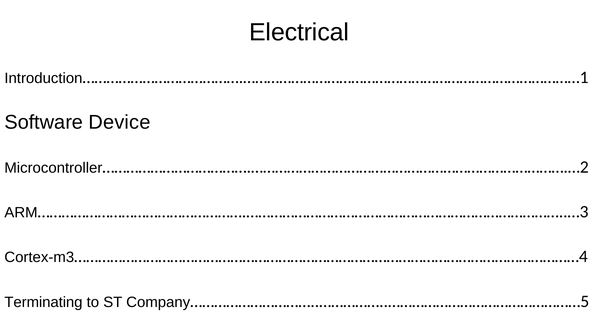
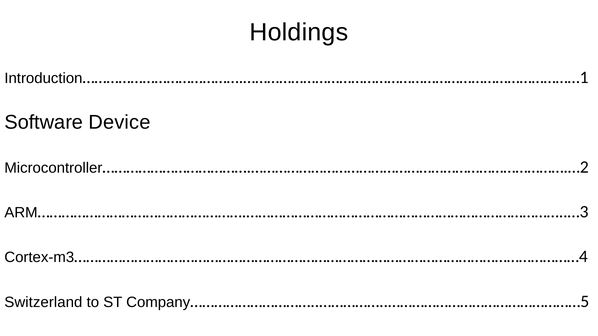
Electrical: Electrical -> Holdings (299, 32)
Terminating: Terminating -> Switzerland (43, 302)
